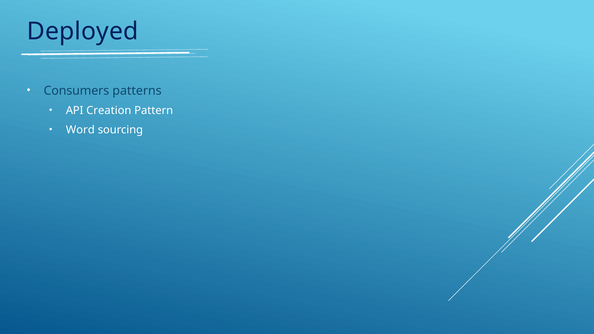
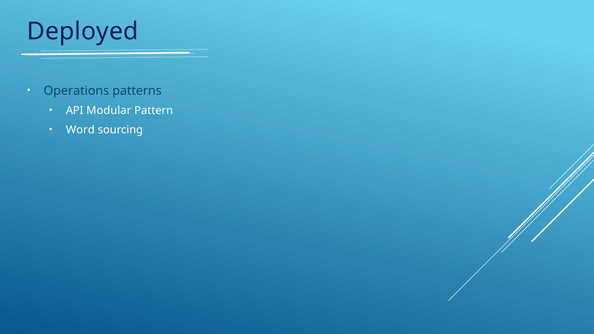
Consumers: Consumers -> Operations (76, 91)
Creation: Creation -> Modular (109, 111)
